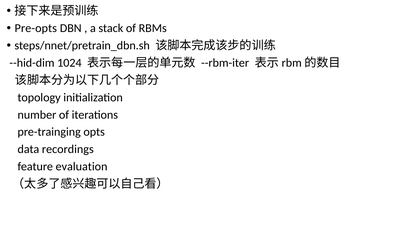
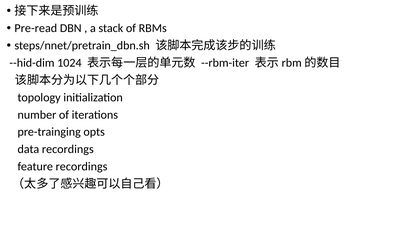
Pre-opts: Pre-opts -> Pre-read (36, 28)
feature evaluation: evaluation -> recordings (82, 167)
